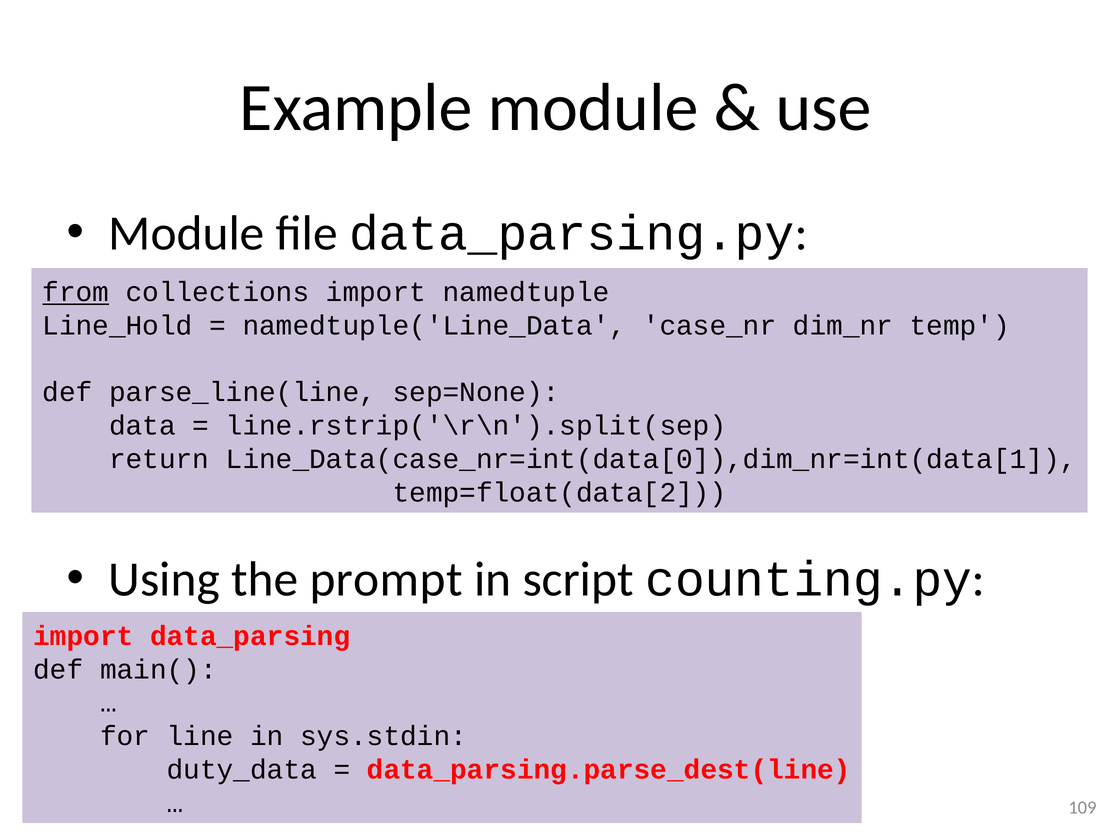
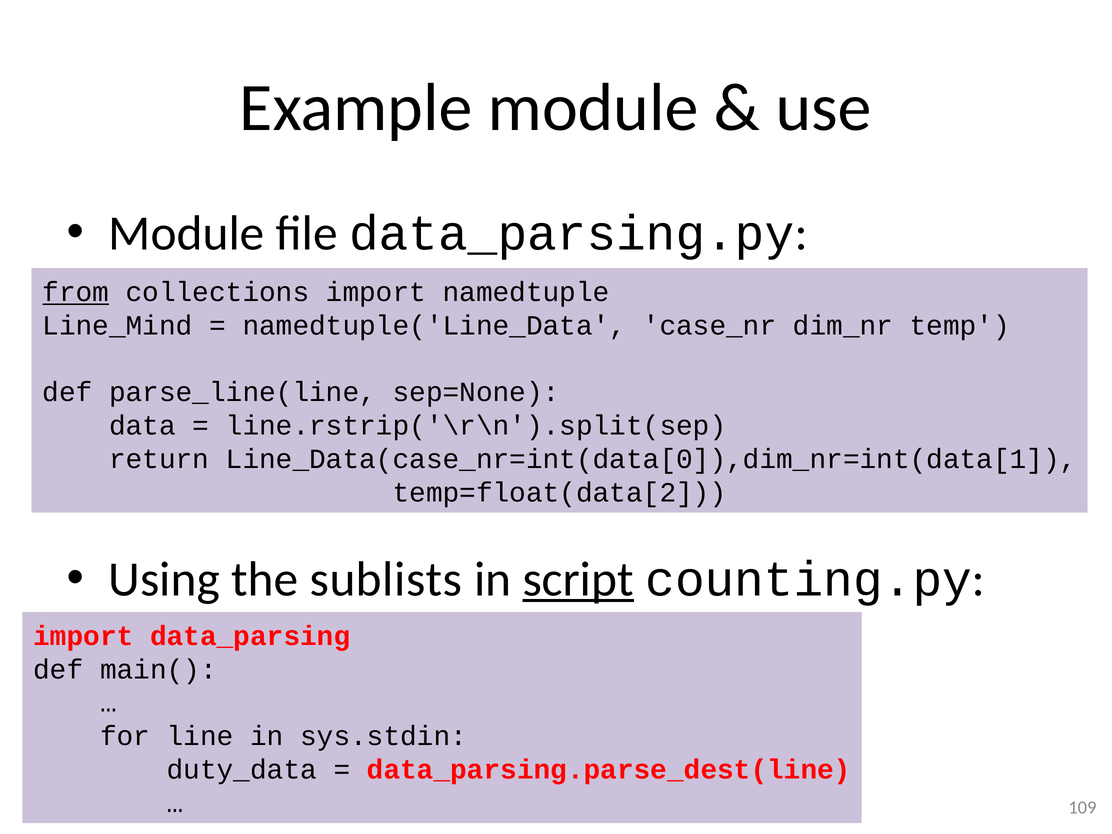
Line_Hold: Line_Hold -> Line_Mind (117, 326)
prompt: prompt -> sublists (386, 579)
script underline: none -> present (578, 579)
